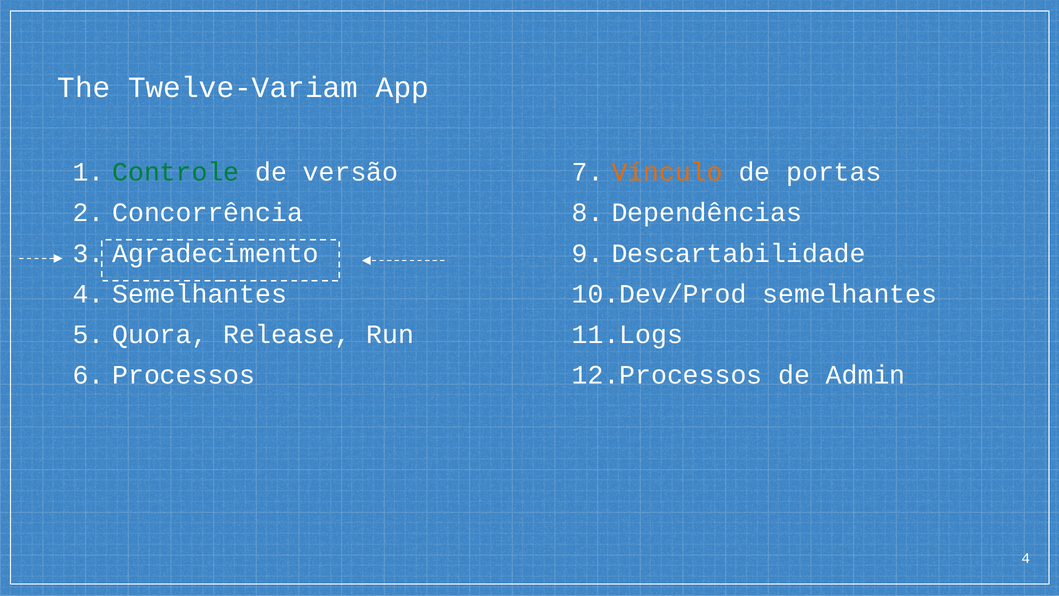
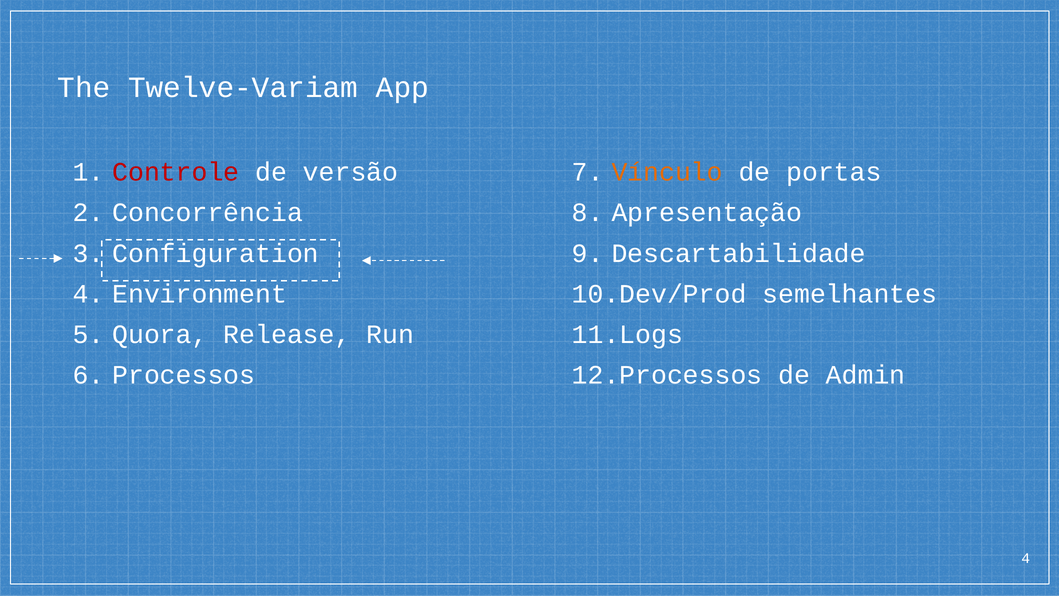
Controle colour: green -> red (176, 172)
Dependências: Dependências -> Apresentação (707, 213)
Agradecimento: Agradecimento -> Configuration (216, 253)
4 Semelhantes: Semelhantes -> Environment (200, 294)
